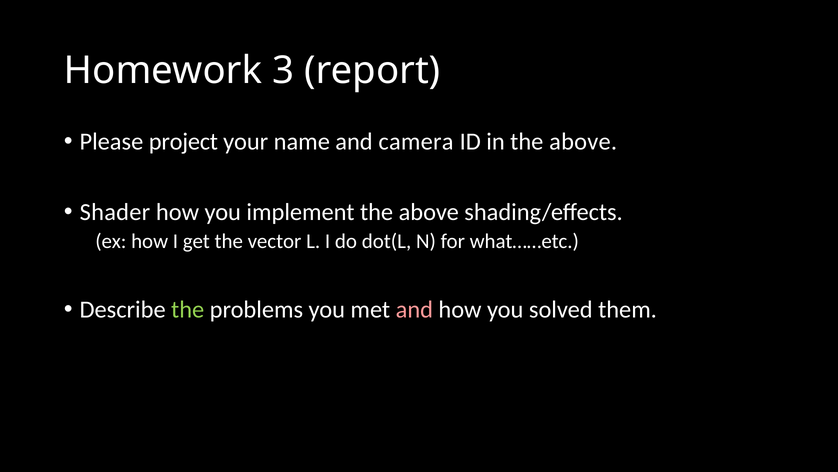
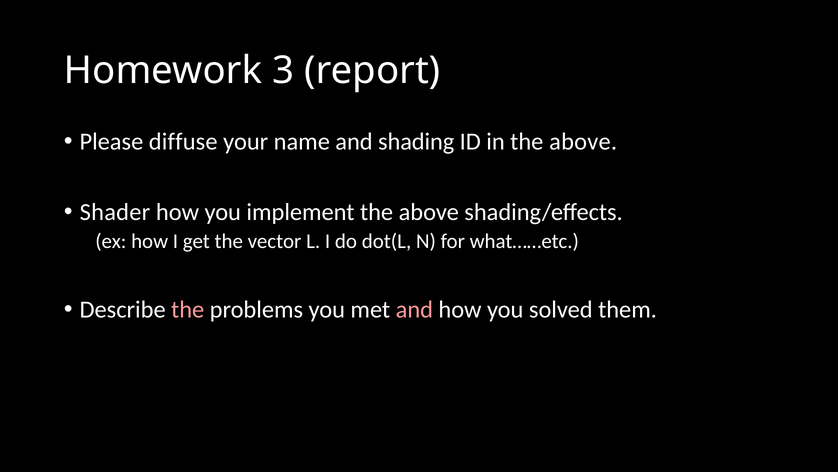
project: project -> diffuse (183, 142)
camera: camera -> shading (416, 142)
the colour: light green -> pink (188, 309)
